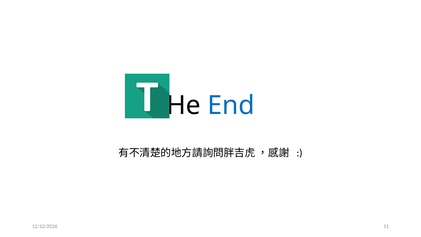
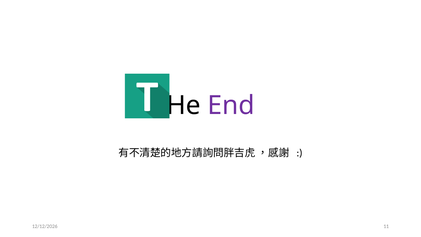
End colour: blue -> purple (231, 105)
